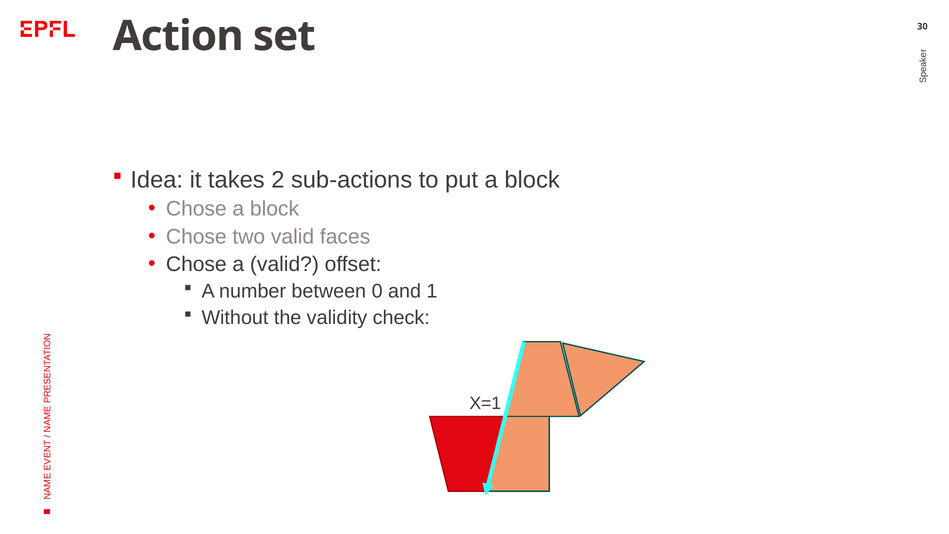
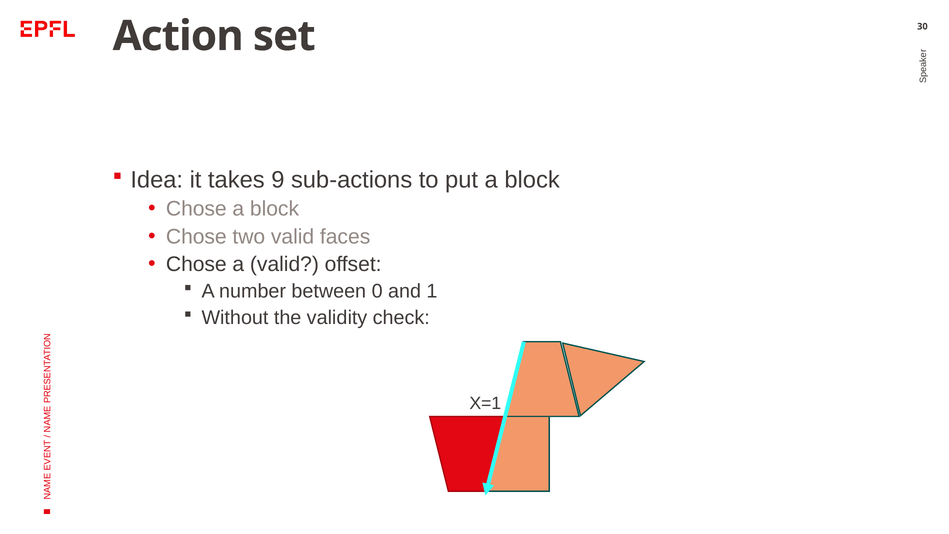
2: 2 -> 9 (278, 180)
